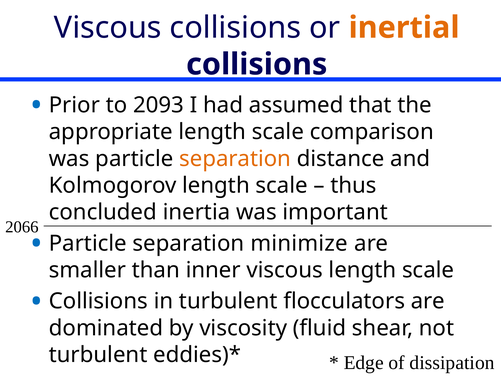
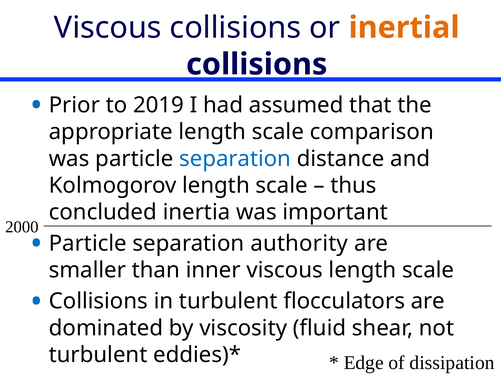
2093: 2093 -> 2019 (159, 105)
separation colour: orange -> blue (235, 159)
2066: 2066 -> 2000 (22, 227)
minimize: minimize -> authority (299, 243)
